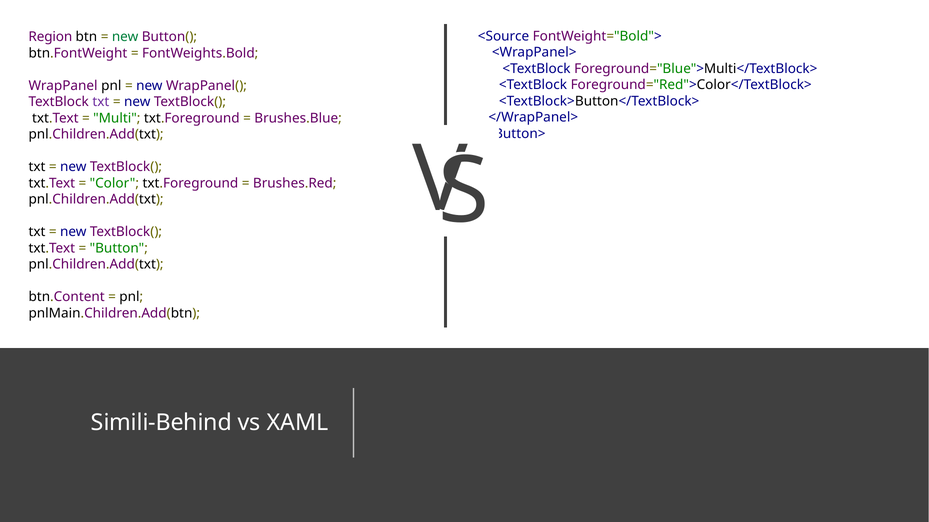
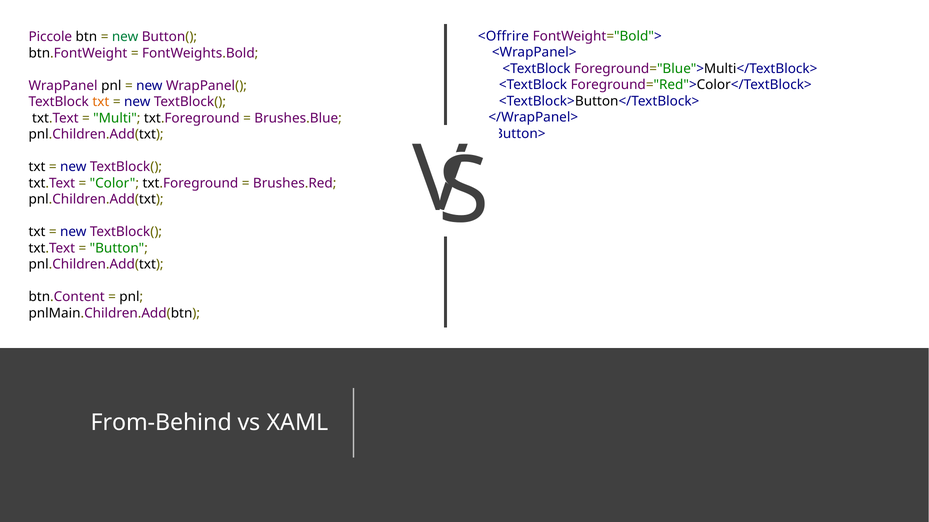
<Source: <Source -> <Offrire (503, 36)
Region: Region -> Piccole (50, 37)
txt colour: purple -> orange (101, 102)
Simili-Behind: Simili-Behind -> From-Behind (161, 423)
